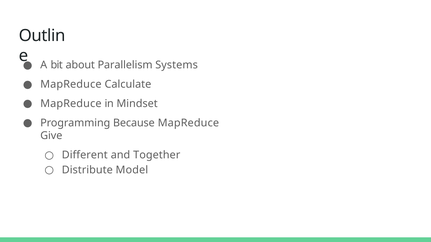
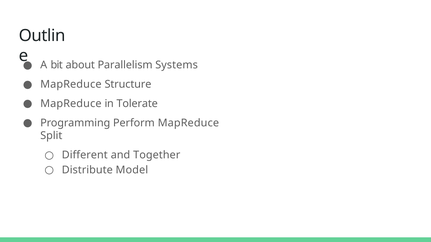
Calculate: Calculate -> Structure (128, 84)
Mindset: Mindset -> Tolerate (137, 104)
Because: Because -> Perform (134, 123)
Give: Give -> Split (51, 136)
